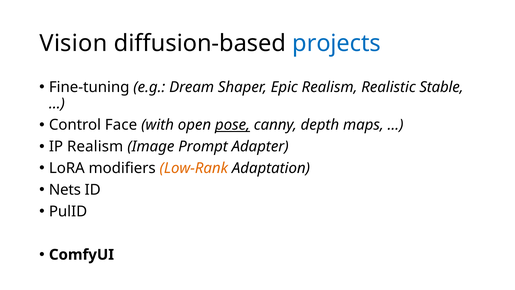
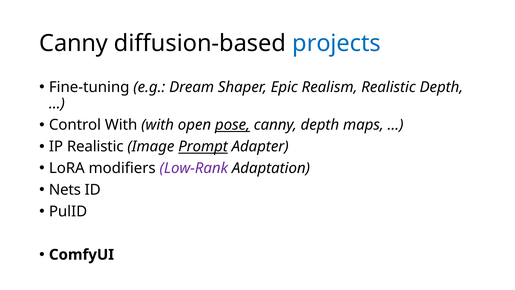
Vision: Vision -> Canny (74, 43)
Realistic Stable: Stable -> Depth (441, 87)
Control Face: Face -> With (121, 125)
IP Realism: Realism -> Realistic (95, 146)
Prompt underline: none -> present (203, 146)
Low-Rank colour: orange -> purple (194, 168)
